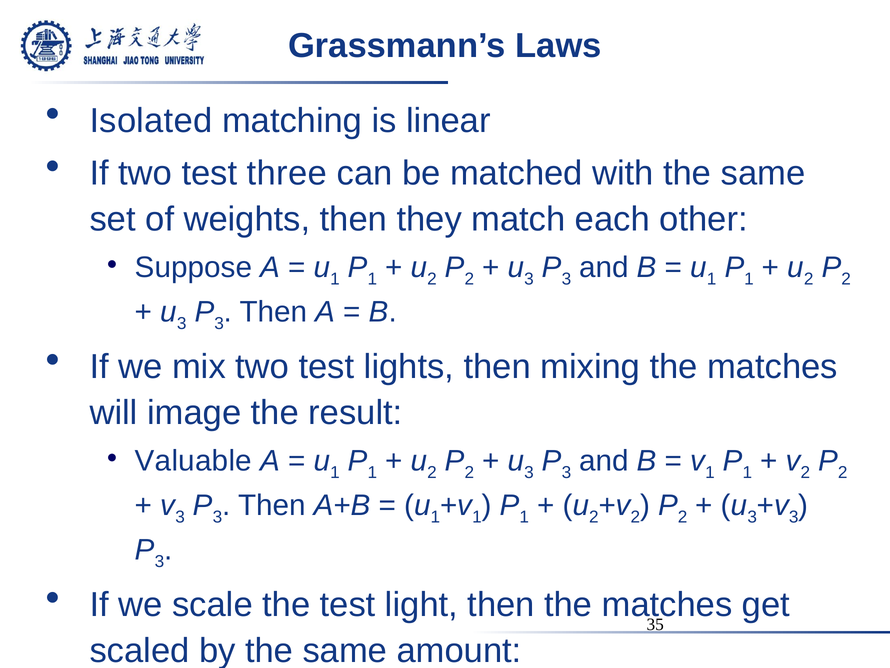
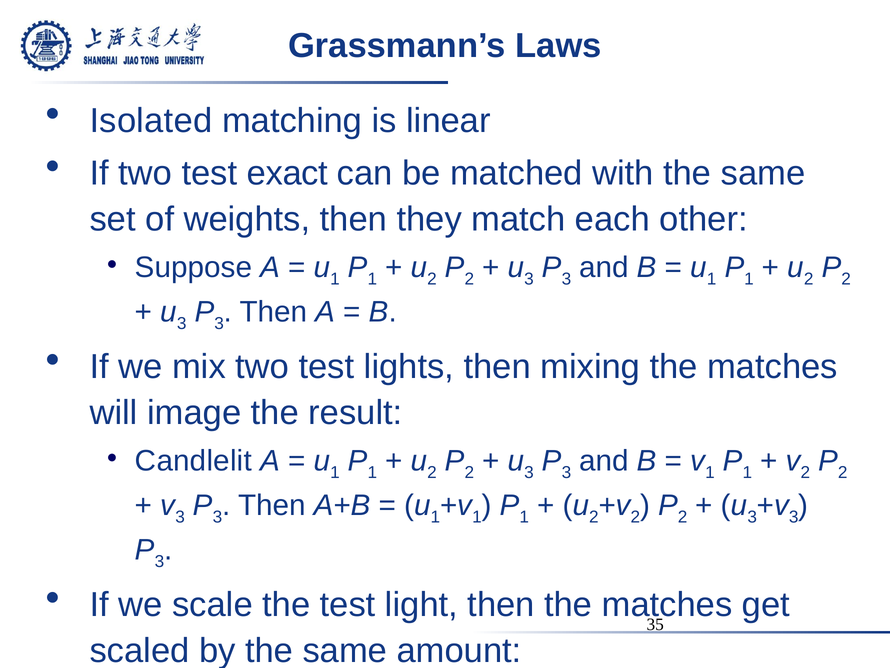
three: three -> exact (287, 173)
Valuable: Valuable -> Candlelit (193, 461)
